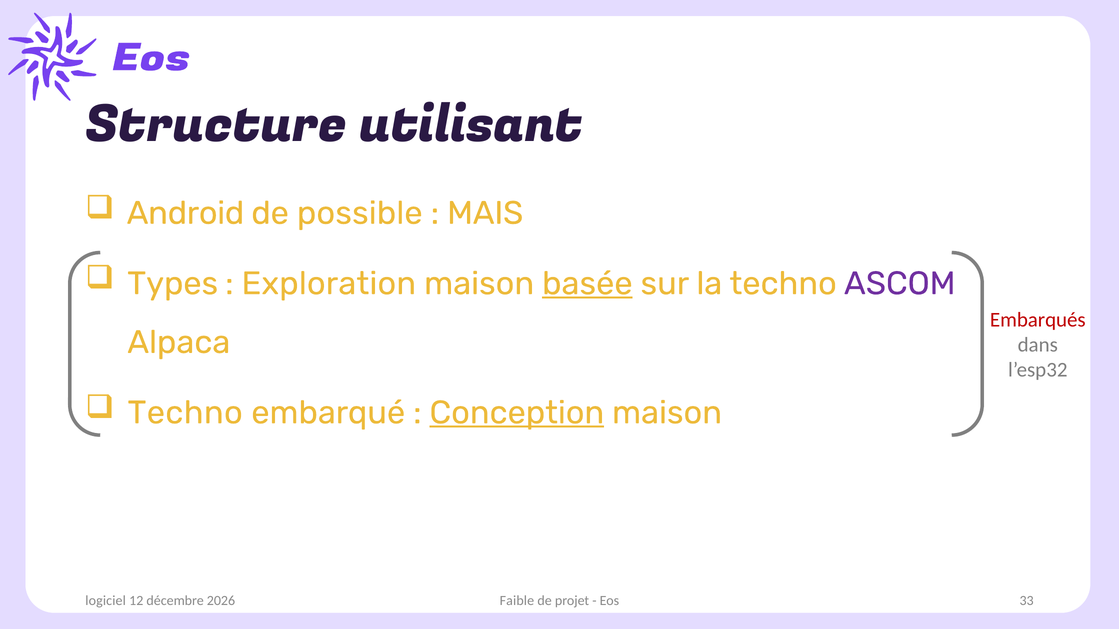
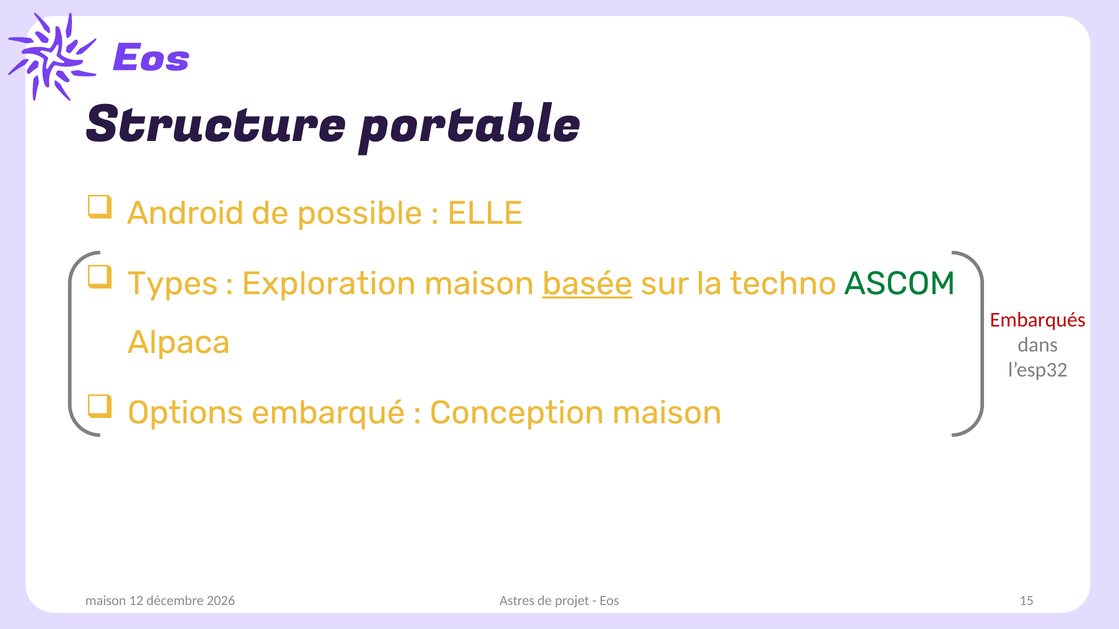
utilisant: utilisant -> portable (471, 124)
MAIS: MAIS -> ELLE (485, 213)
ASCOM colour: purple -> green (900, 284)
Techno: Techno -> Options (185, 413)
Conception underline: present -> none (517, 413)
logiciel: logiciel -> maison (106, 601)
Faible: Faible -> Astres (517, 601)
33: 33 -> 15 (1027, 601)
